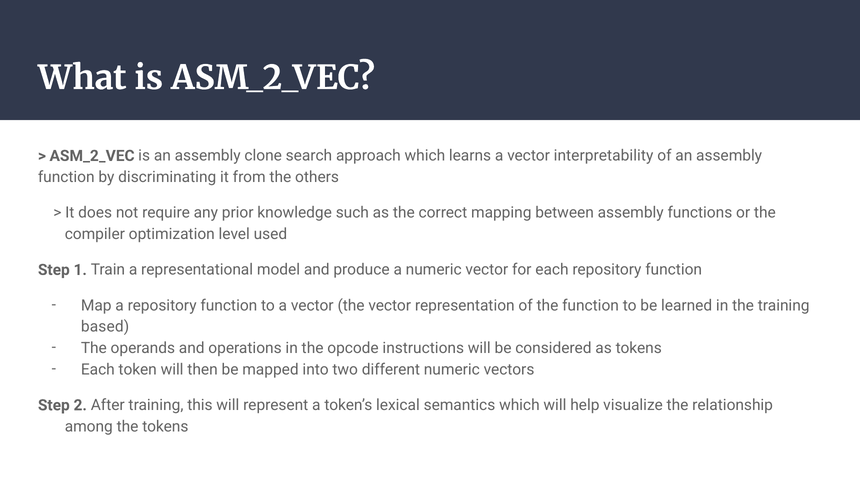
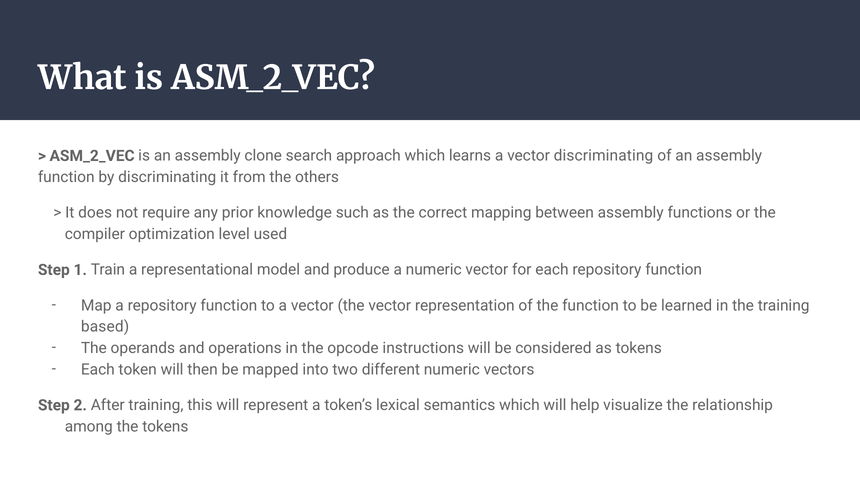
vector interpretability: interpretability -> discriminating (603, 156)
